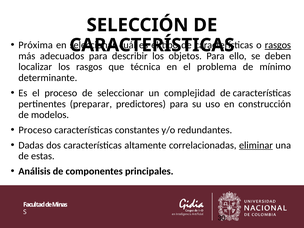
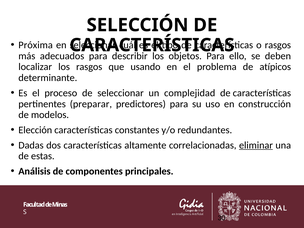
rasgos underline: present -> none (278, 45)
técnica: técnica -> usando (145, 67)
mínimo: mínimo -> atípicos (275, 67)
Proceso: Proceso -> Elección (35, 130)
